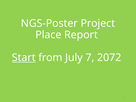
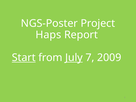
Place: Place -> Haps (48, 35)
July underline: none -> present (74, 58)
2072: 2072 -> 2009 (109, 58)
